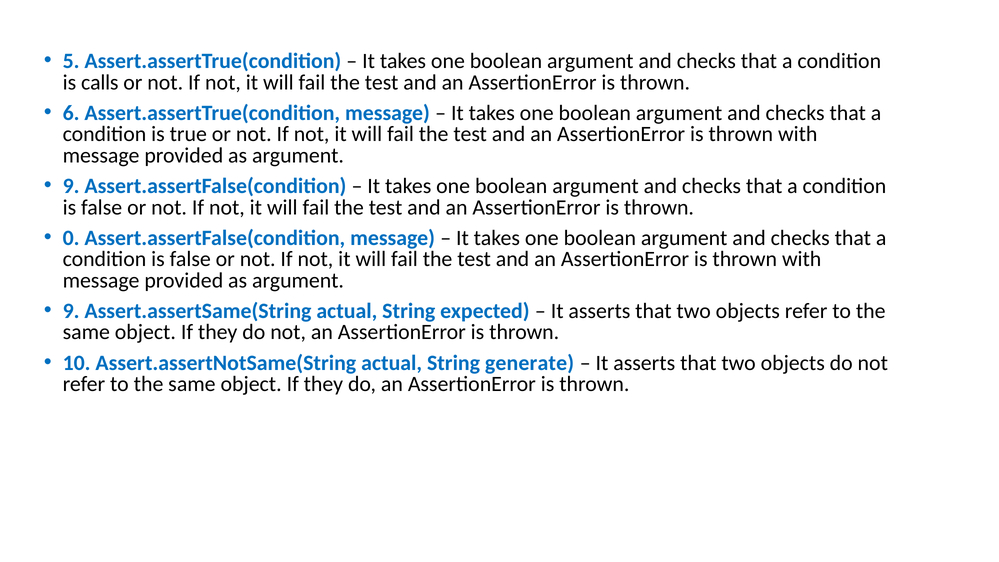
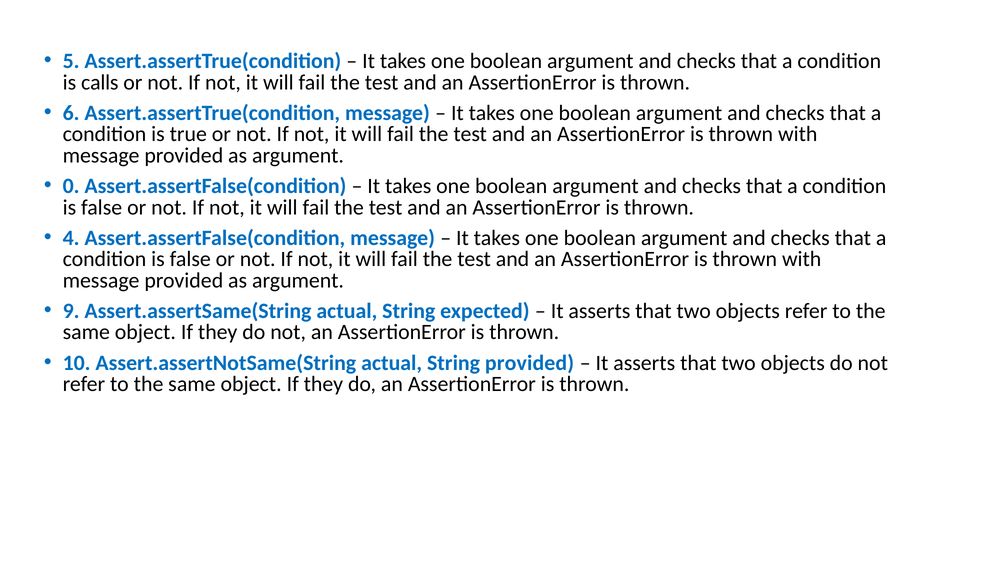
9: 9 -> 0 (71, 186)
0: 0 -> 4 (71, 238)
String generate: generate -> provided (530, 363)
